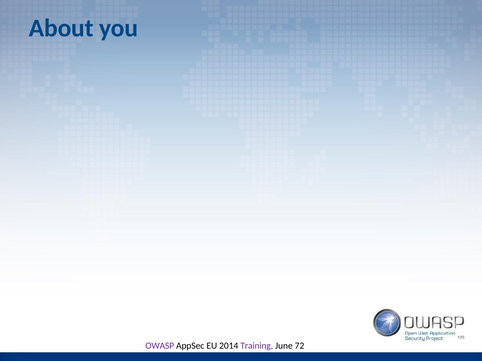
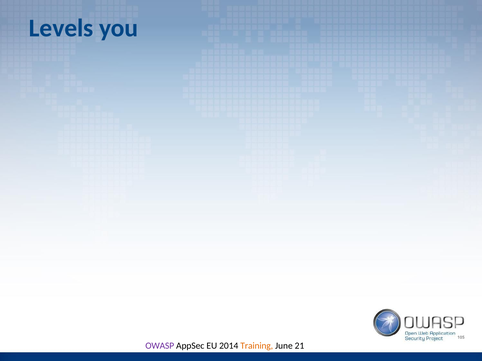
About: About -> Levels (61, 28)
Training colour: purple -> orange (257, 346)
72: 72 -> 21 (300, 346)
